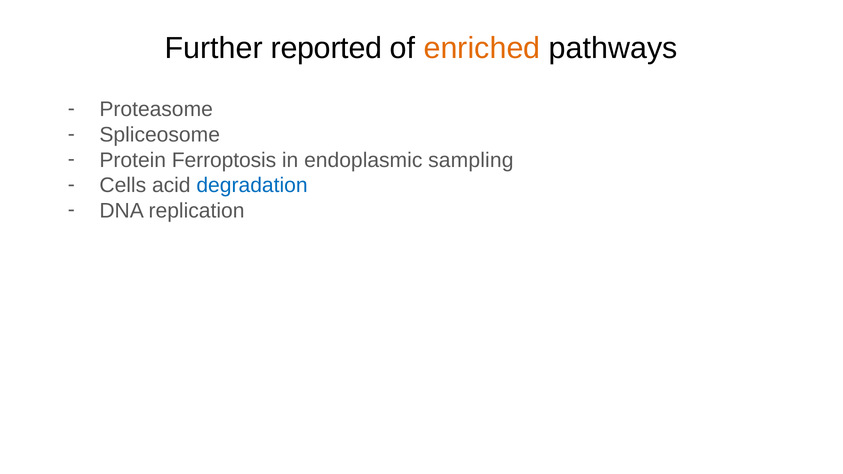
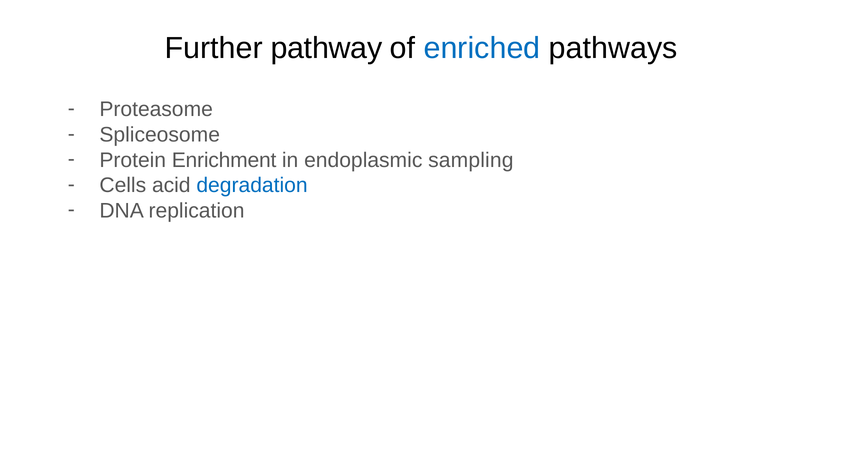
reported: reported -> pathway (326, 48)
enriched colour: orange -> blue (482, 48)
Ferroptosis: Ferroptosis -> Enrichment (224, 160)
